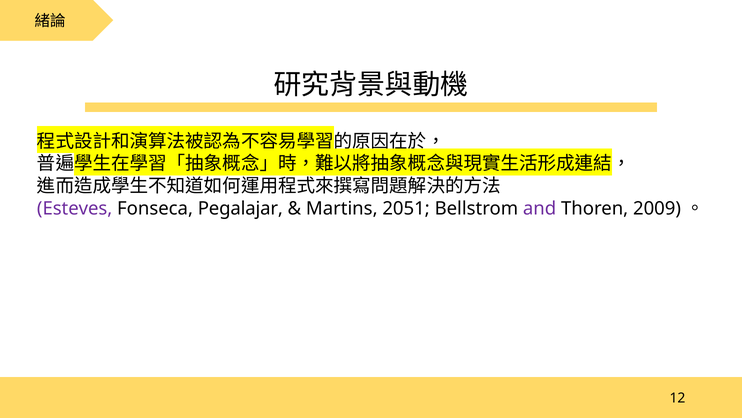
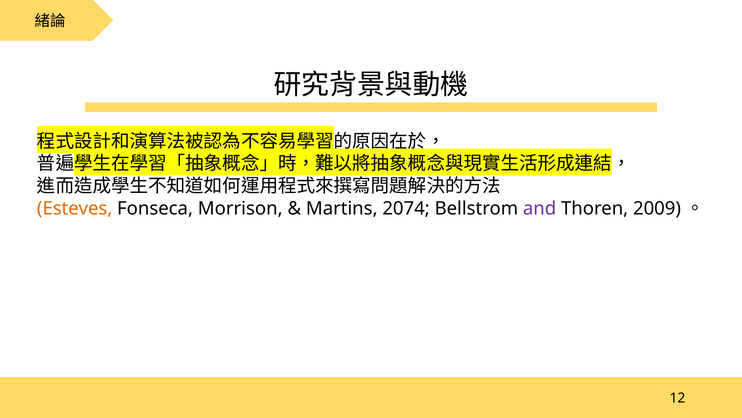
Esteves colour: purple -> orange (75, 208)
Pegalajar: Pegalajar -> Morrison (240, 208)
2051: 2051 -> 2074 (406, 208)
